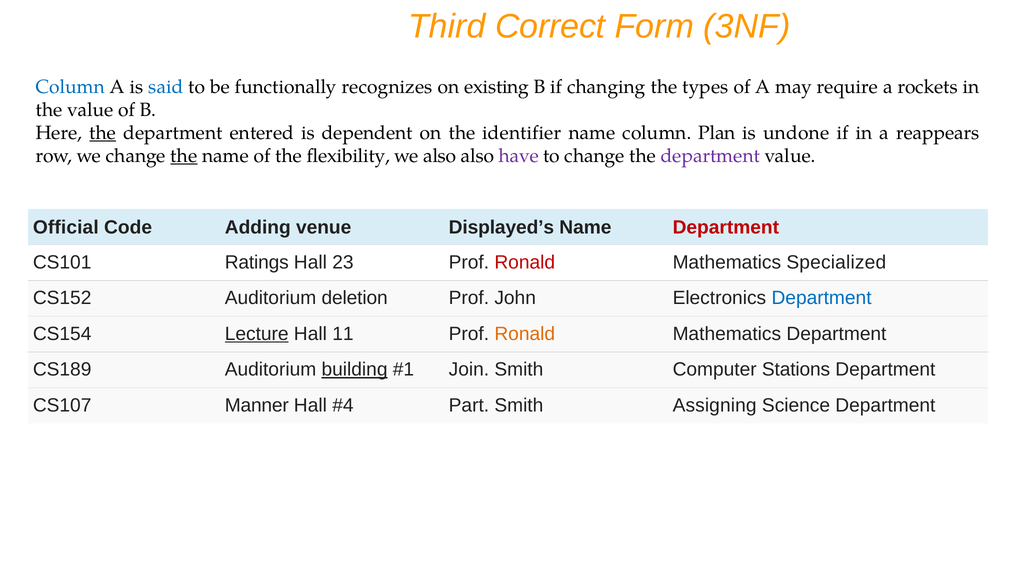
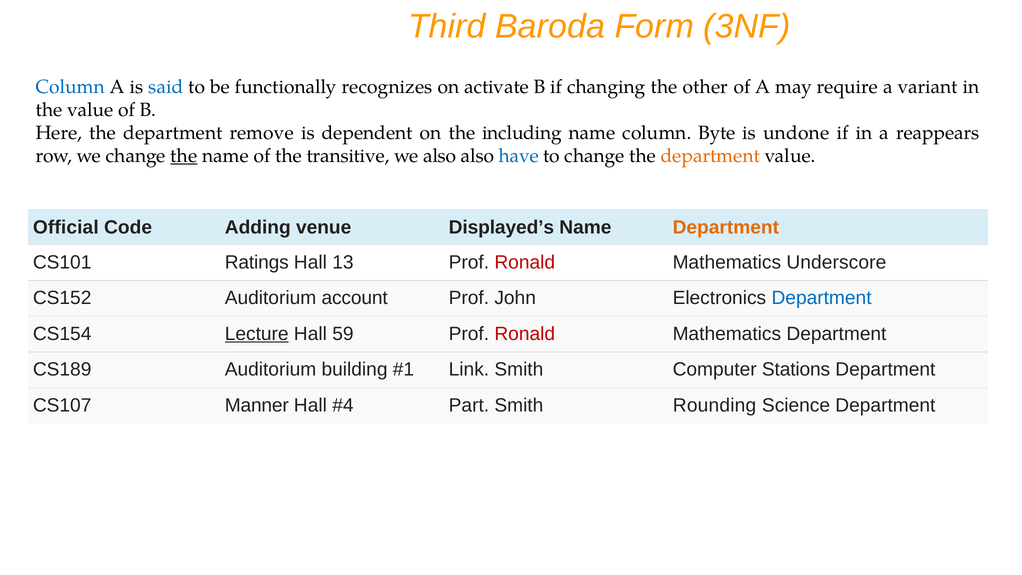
Correct: Correct -> Baroda (550, 27)
existing: existing -> activate (497, 87)
types: types -> other (705, 87)
rockets: rockets -> variant (928, 87)
the underline: present -> none (103, 133)
entered: entered -> remove (262, 133)
identifier: identifier -> including (522, 133)
Plan: Plan -> Byte (717, 133)
flexibility: flexibility -> transitive (348, 156)
have colour: purple -> blue (519, 156)
department colour: purple -> orange (710, 156)
Department colour: red -> orange (726, 227)
23: 23 -> 13 (343, 262)
Specialized: Specialized -> Underscore (836, 262)
deletion: deletion -> account (355, 298)
11: 11 -> 59 (343, 334)
Ronald colour: orange -> red (525, 334)
building underline: present -> none (355, 369)
Join: Join -> Link (469, 369)
Assigning: Assigning -> Rounding (715, 405)
